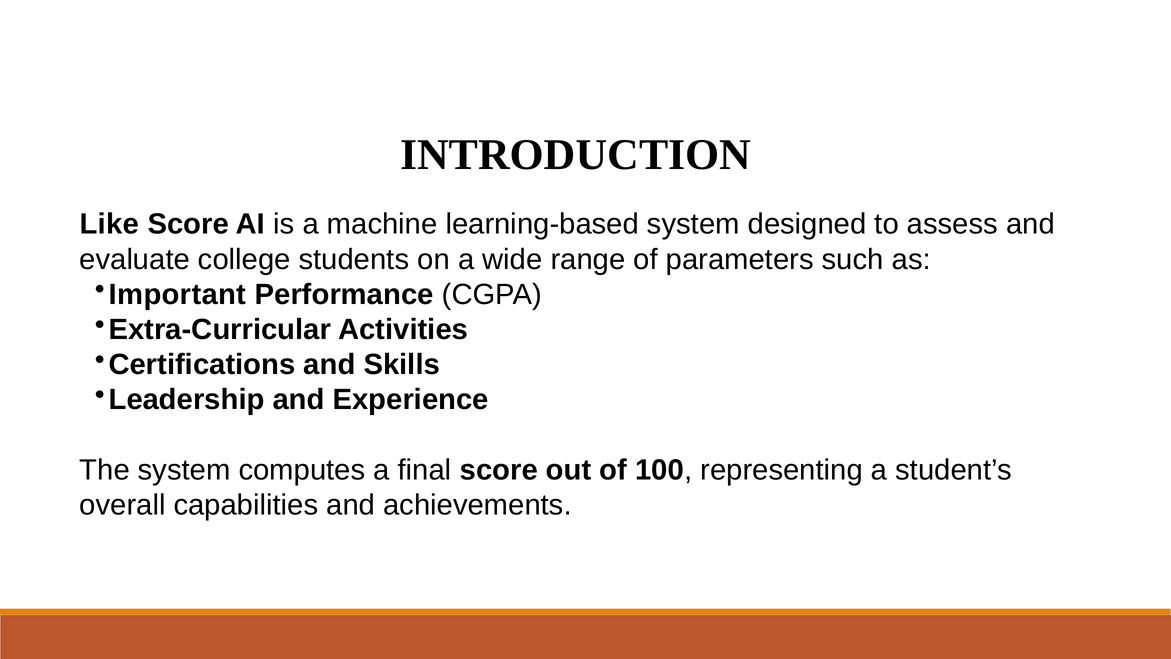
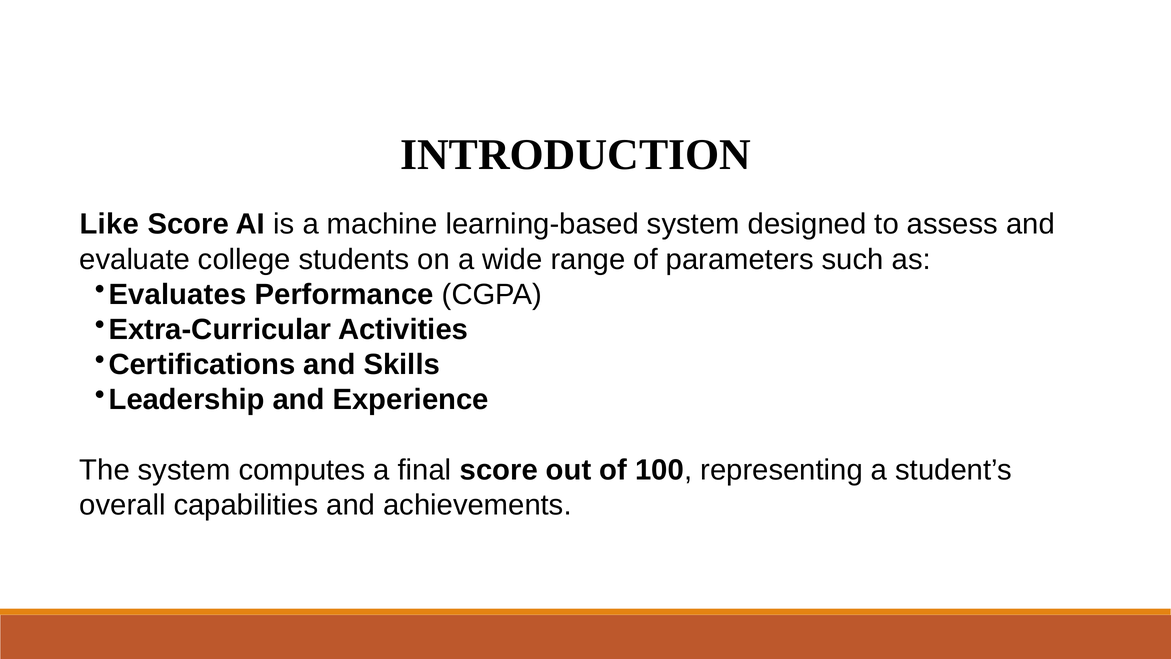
Important: Important -> Evaluates (178, 295)
